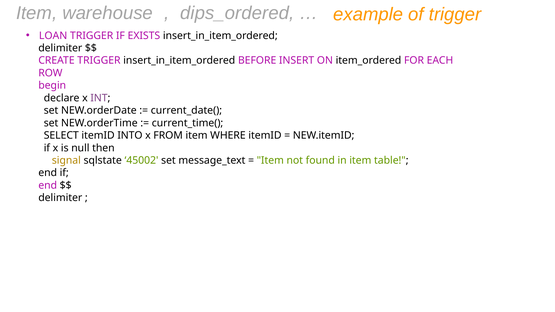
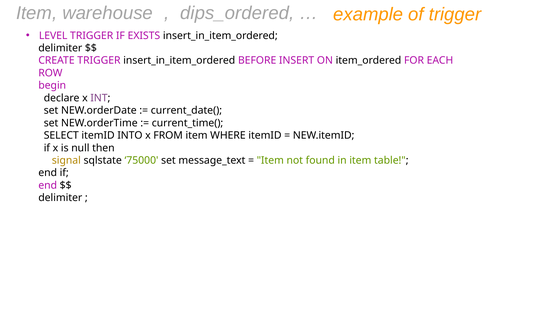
LOAN: LOAN -> LEVEL (53, 36)
45002: 45002 -> 75000 (141, 160)
